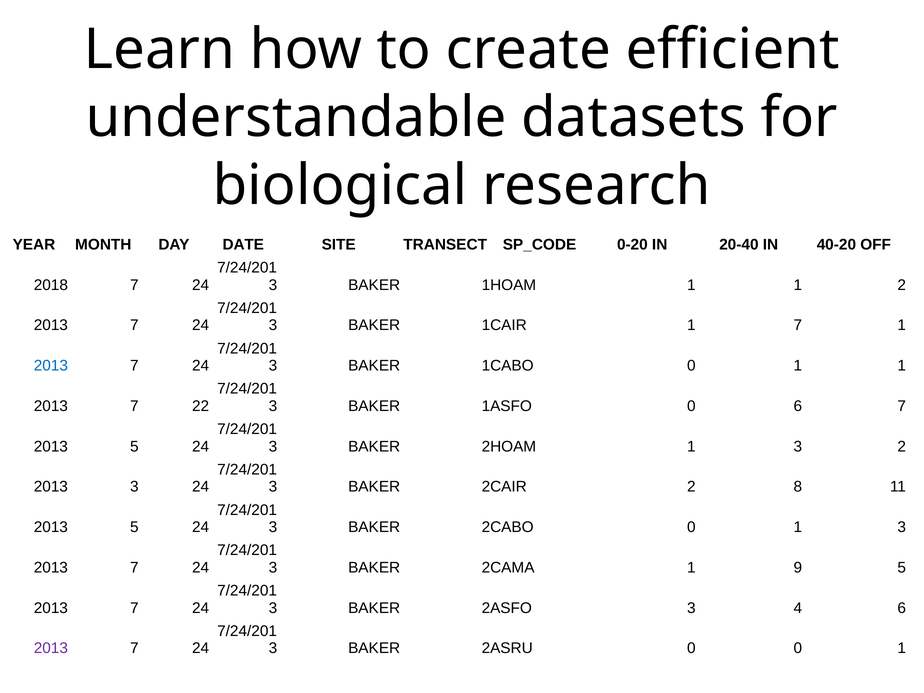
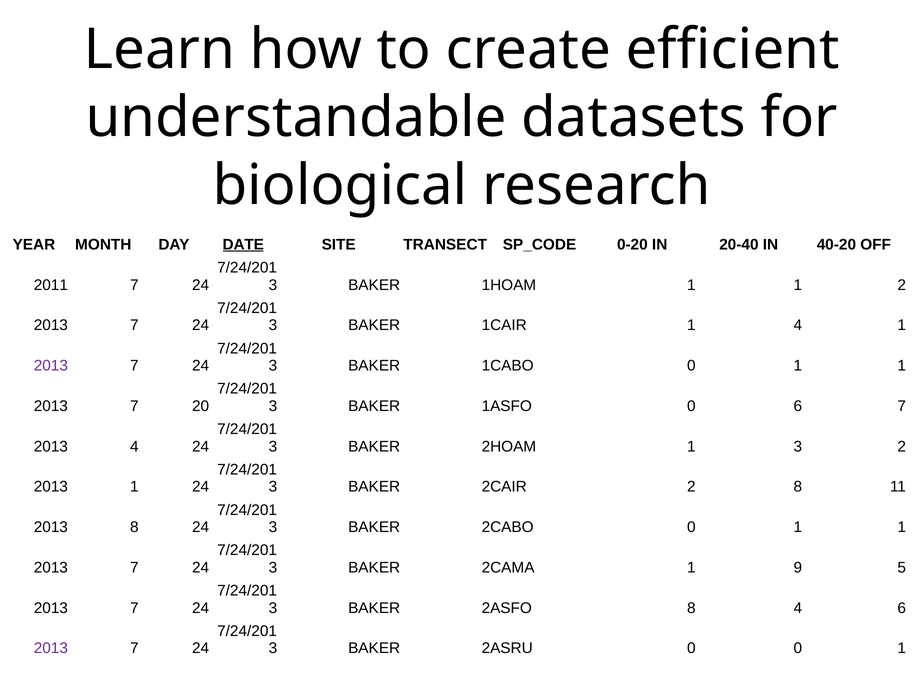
DATE underline: none -> present (243, 245)
2018: 2018 -> 2011 (51, 285)
1 7: 7 -> 4 (798, 325)
2013 colour: blue -> purple (51, 366)
22: 22 -> 20 (201, 406)
5: 5 -> 4 (134, 446)
2013 3: 3 -> 1 (134, 487)
5: 5 -> 8 (134, 527)
3: 3 -> 1 (902, 527)
3: 3 -> 8 (691, 608)
